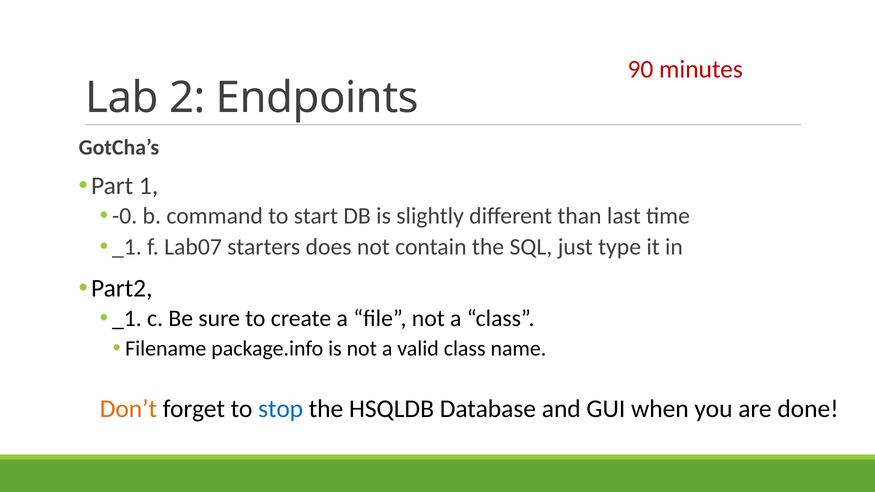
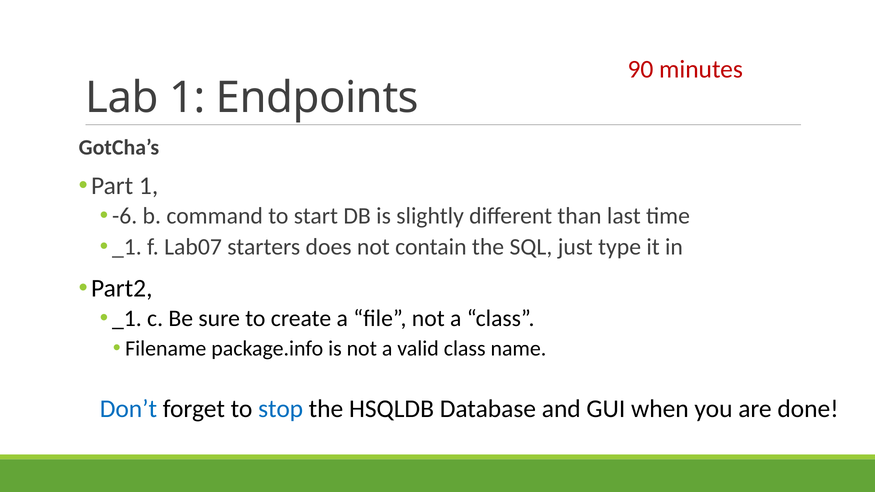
Lab 2: 2 -> 1 (187, 98)
-0: -0 -> -6 (125, 216)
Don’t colour: orange -> blue (128, 409)
